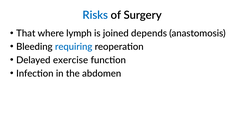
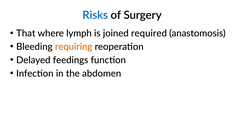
depends: depends -> required (149, 33)
requiring colour: blue -> orange (74, 47)
exercise: exercise -> feedings (71, 60)
